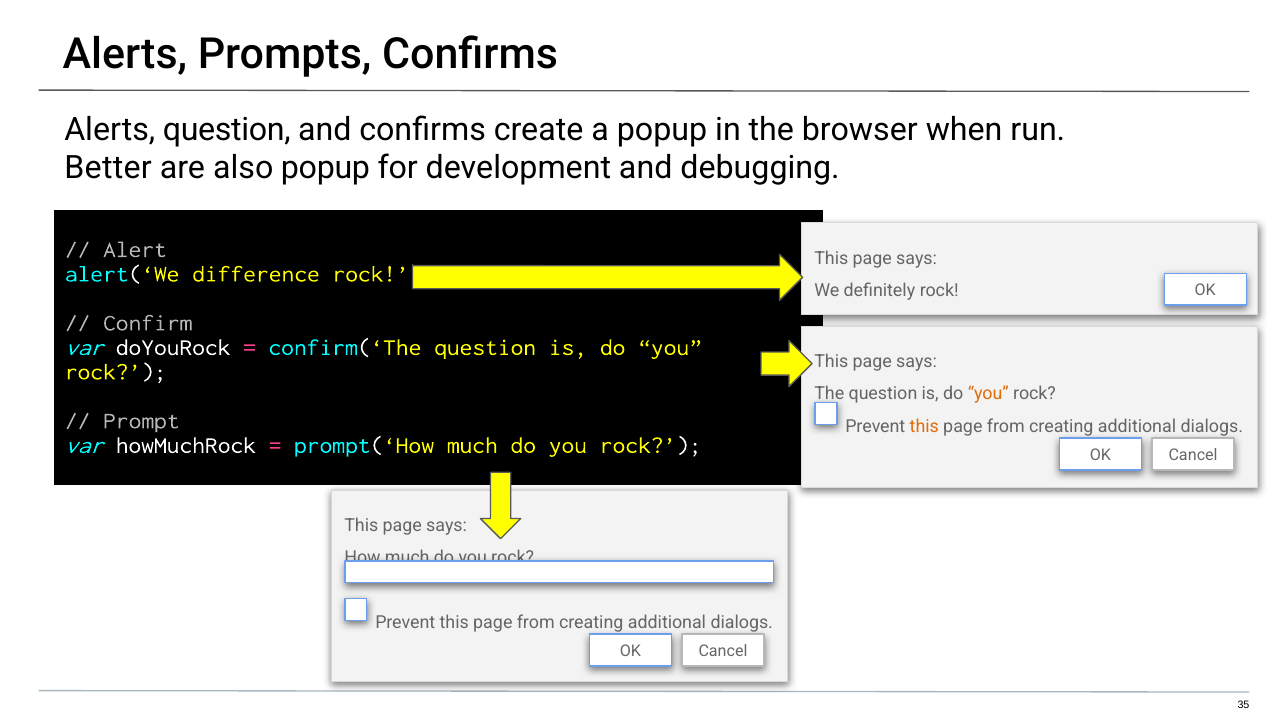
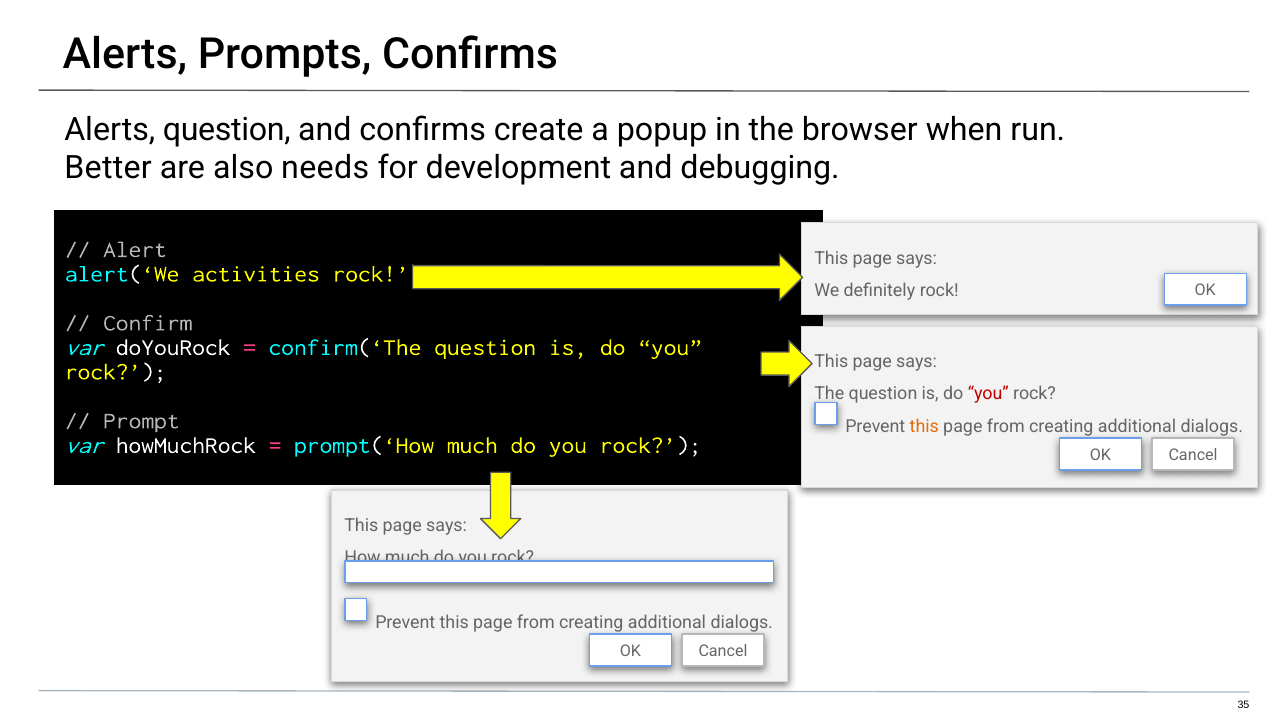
also popup: popup -> needs (325, 168)
difference: difference -> activities (256, 274)
you colour: orange -> red (988, 394)
